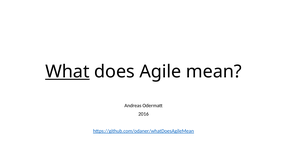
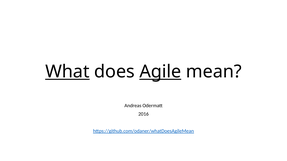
Agile underline: none -> present (160, 72)
